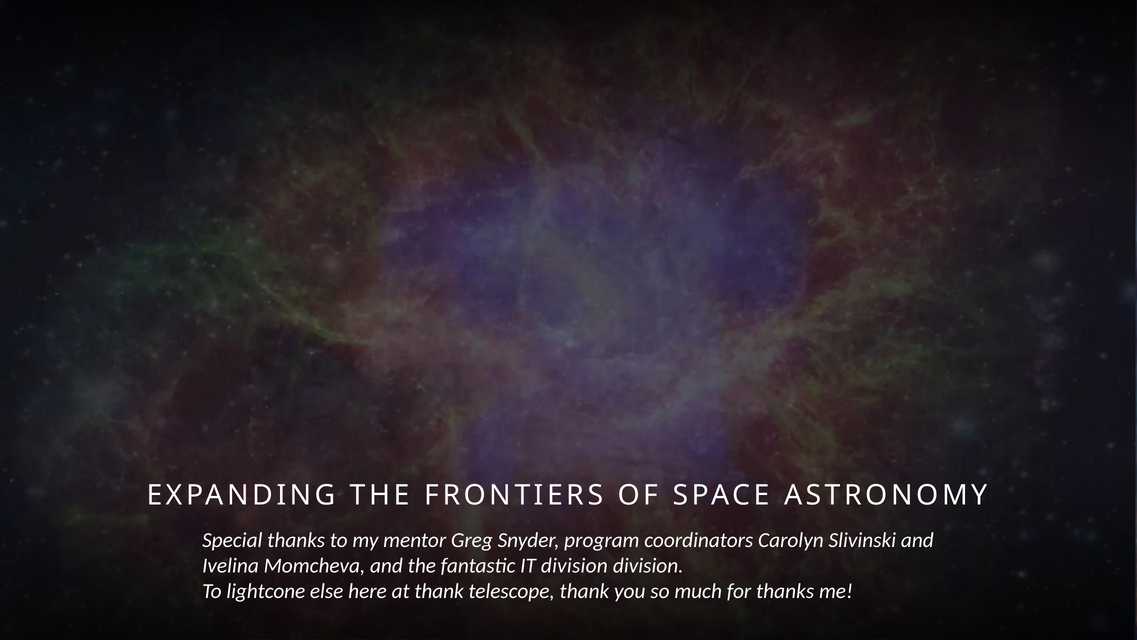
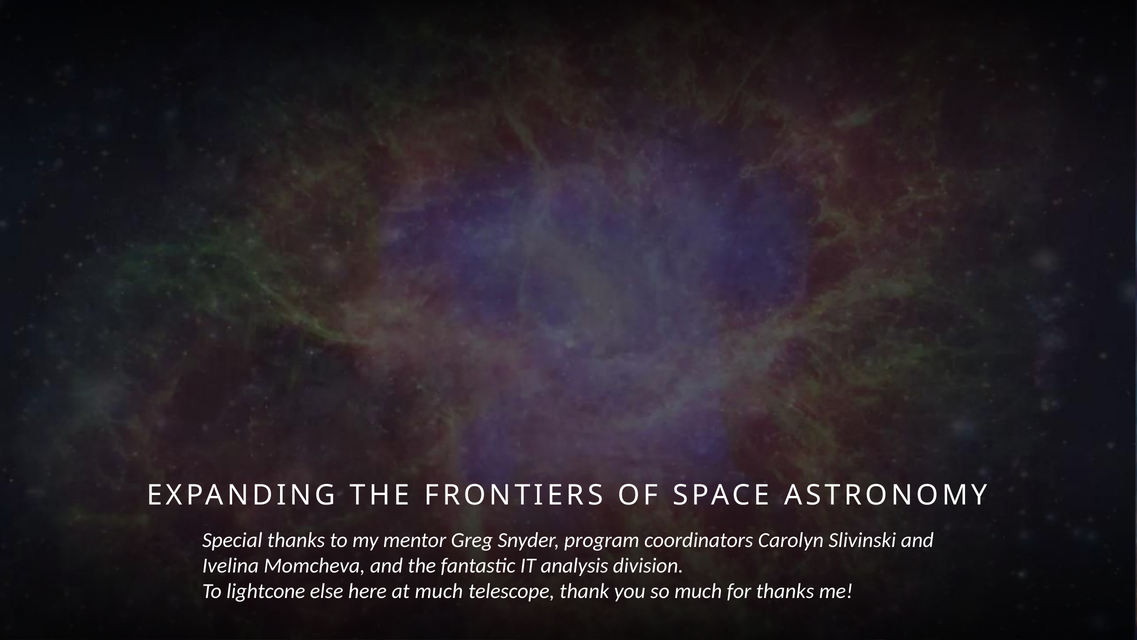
IT division: division -> analysis (575, 565)
at thank: thank -> much (439, 591)
